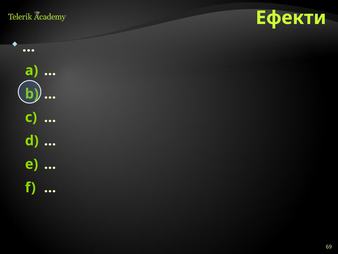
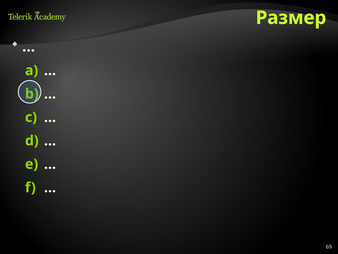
Ефекти: Ефекти -> Размер (291, 18)
